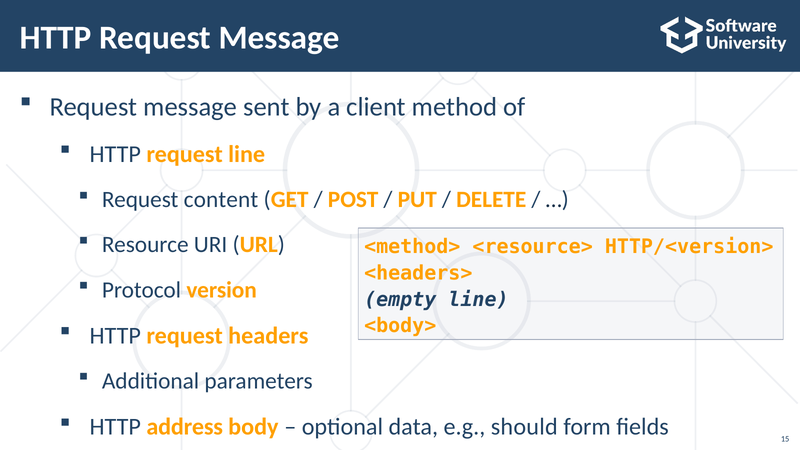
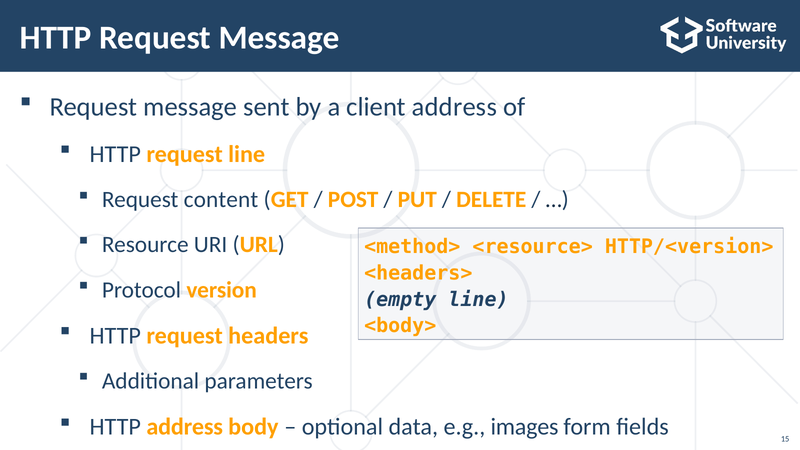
client method: method -> address (454, 107)
should: should -> images (525, 427)
